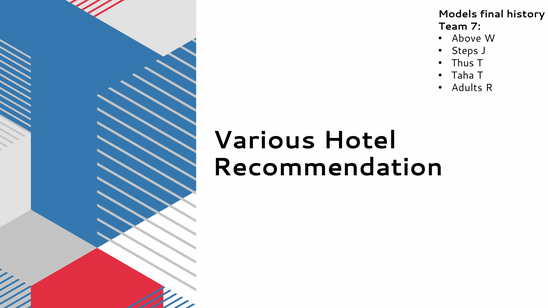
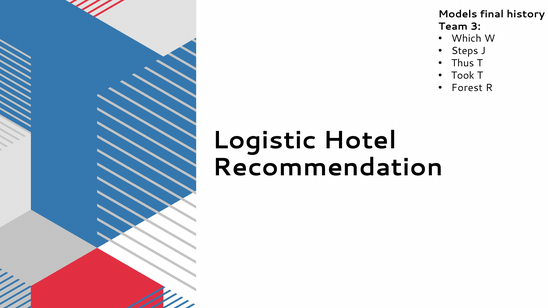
7: 7 -> 3 (476, 26)
Above: Above -> Which (466, 39)
Taha: Taha -> Took (463, 76)
Adults: Adults -> Forest (467, 88)
Various: Various -> Logistic (264, 140)
